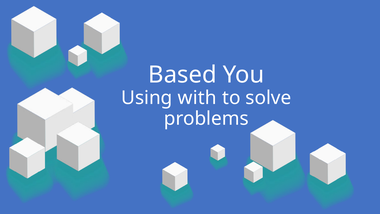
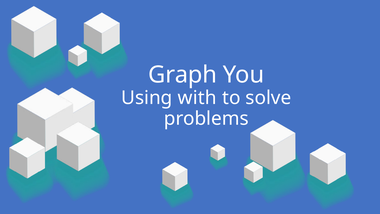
Based: Based -> Graph (183, 75)
